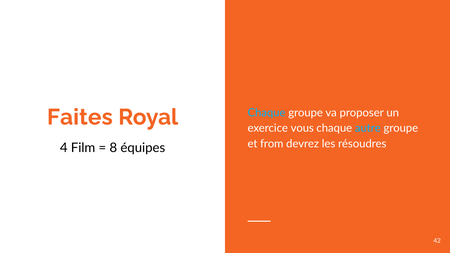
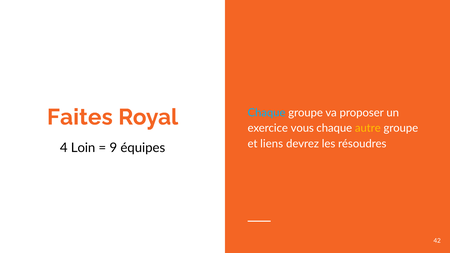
autre colour: light blue -> yellow (368, 128)
from: from -> liens (272, 144)
Film: Film -> Loin (83, 148)
8: 8 -> 9 (113, 148)
